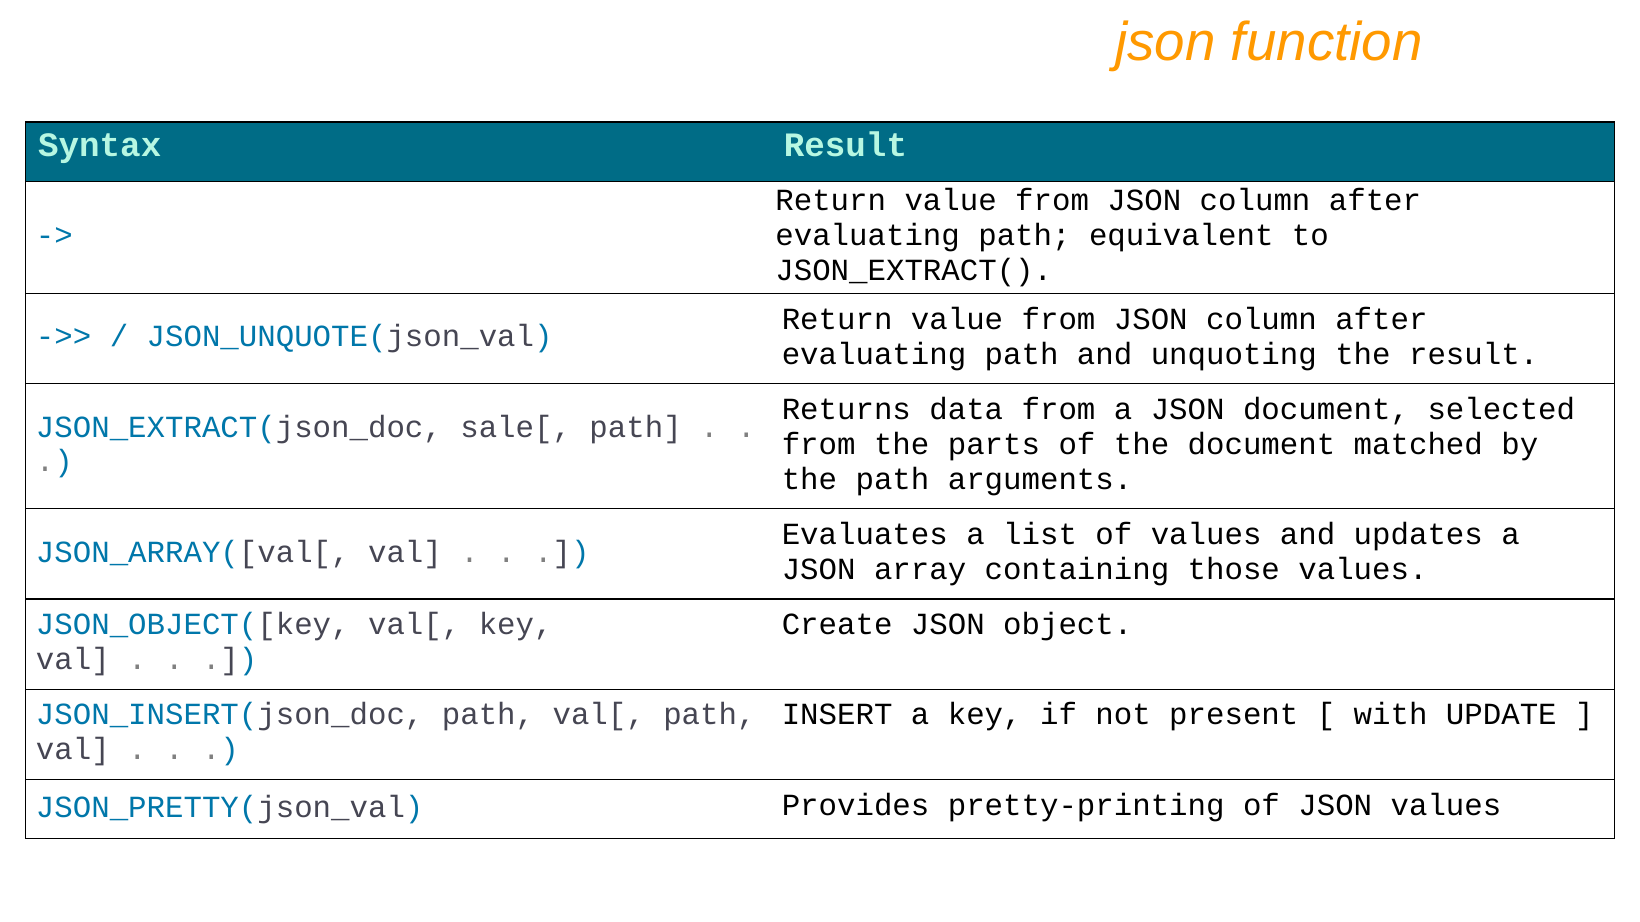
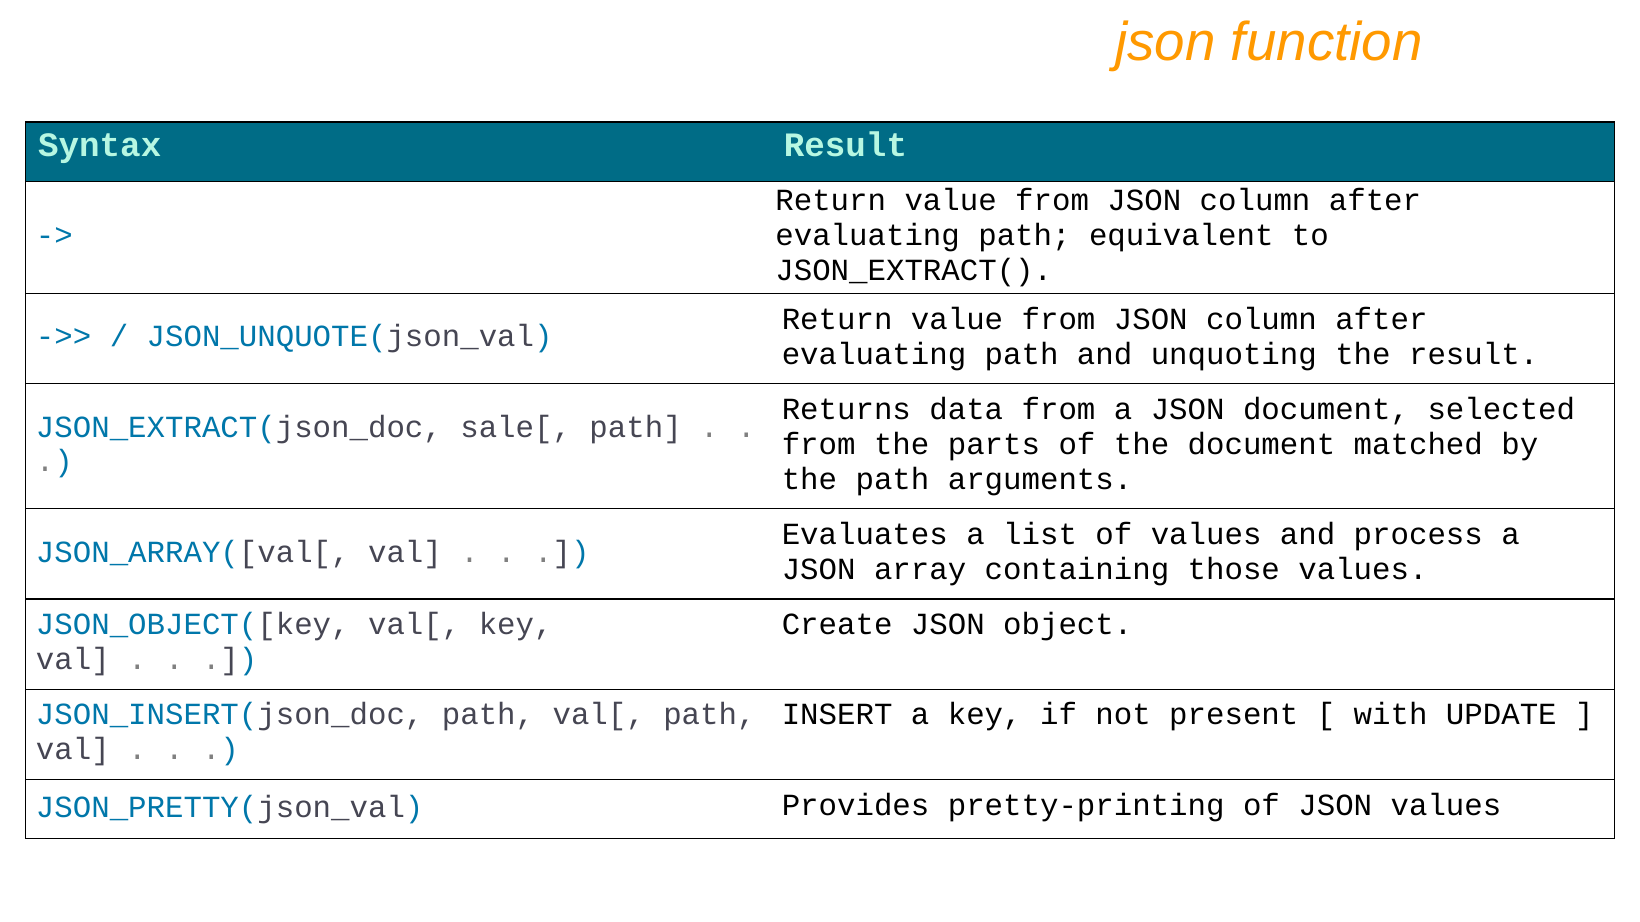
updates: updates -> process (1418, 535)
